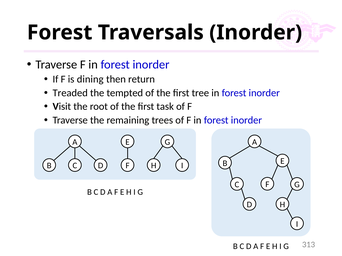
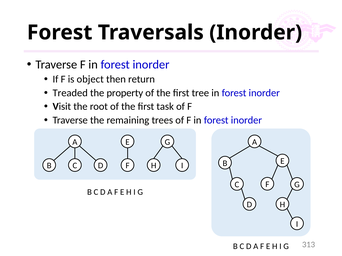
dining: dining -> object (90, 79)
tempted: tempted -> property (125, 93)
